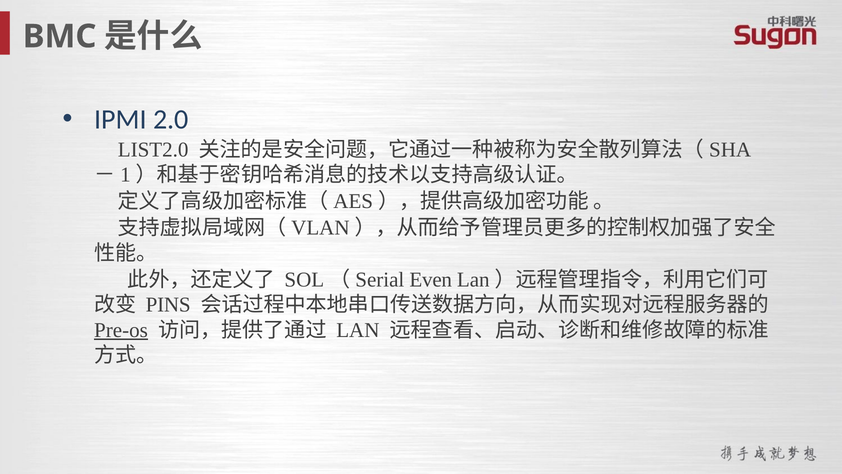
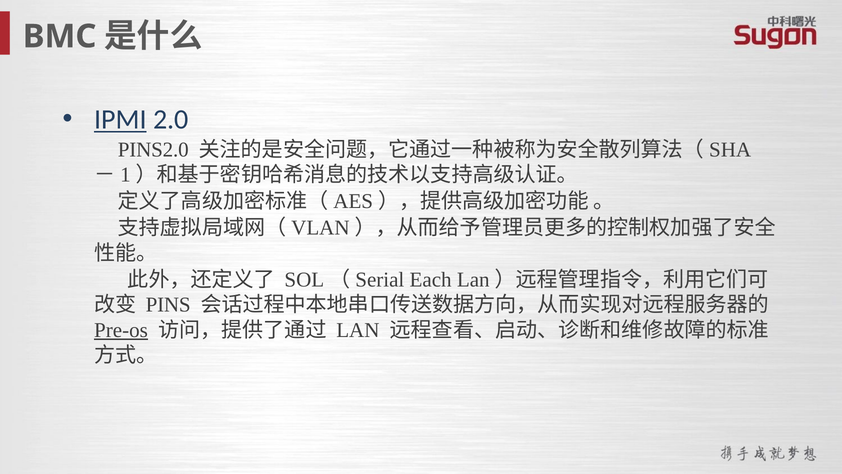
IPMI underline: none -> present (120, 119)
LIST2.0: LIST2.0 -> PINS2.0 (153, 150)
Even: Even -> Each (431, 279)
